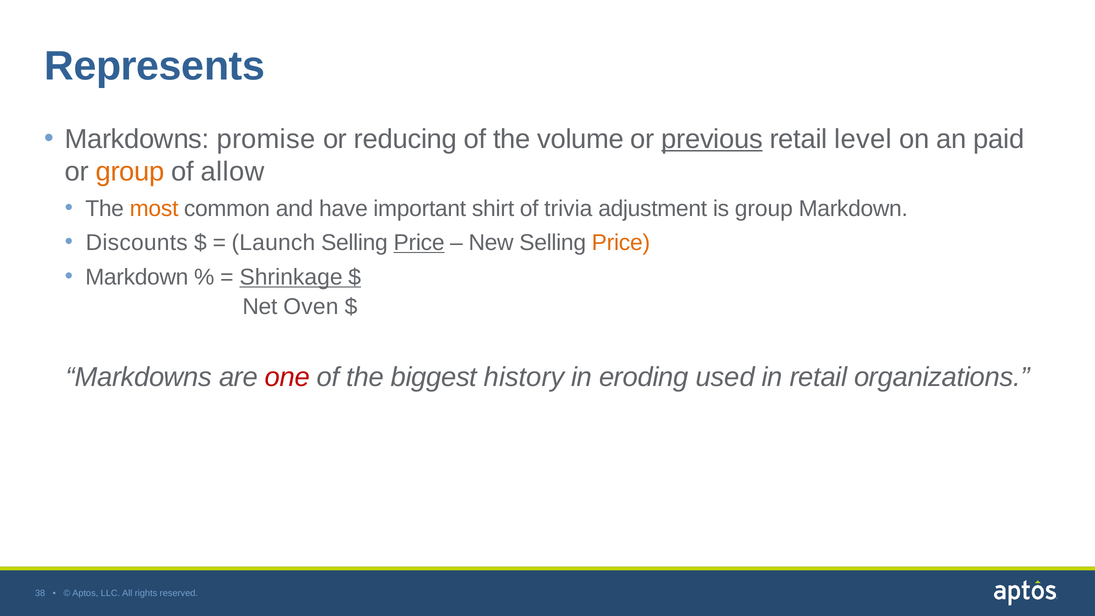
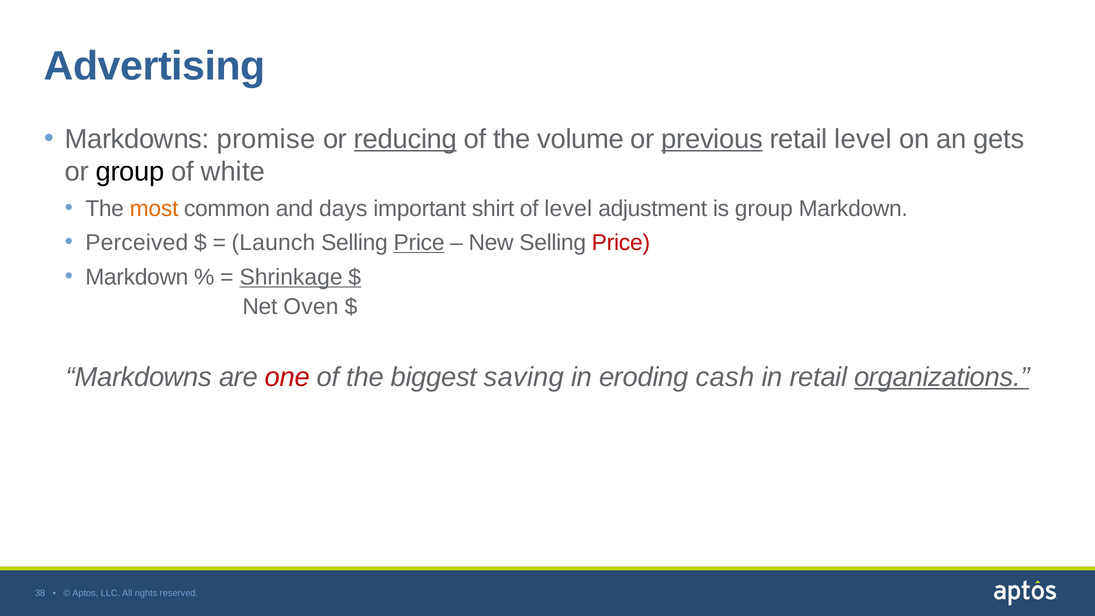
Represents: Represents -> Advertising (155, 66)
reducing underline: none -> present (405, 139)
paid: paid -> gets (999, 139)
group colour: orange -> black (130, 172)
allow: allow -> white (233, 172)
have: have -> days (343, 208)
of trivia: trivia -> level (568, 208)
Discounts: Discounts -> Perceived (137, 243)
Price colour: orange -> red (621, 243)
history: history -> saving (524, 377)
used: used -> cash (725, 377)
organizations underline: none -> present (942, 377)
